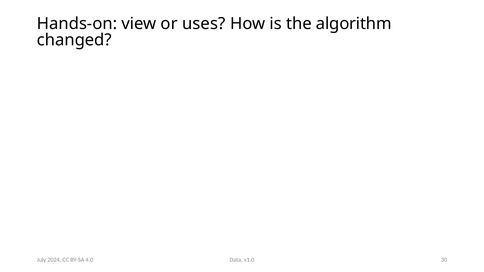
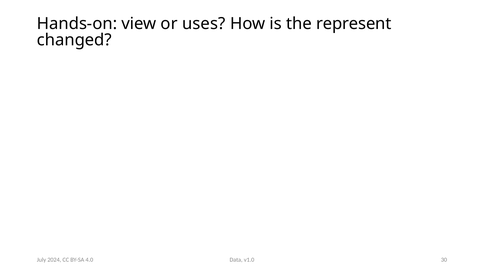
algorithm: algorithm -> represent (354, 24)
